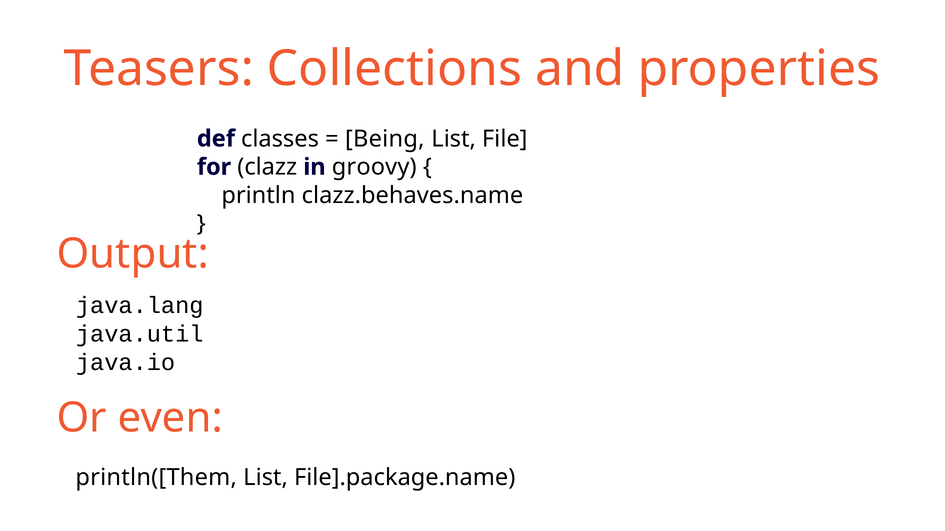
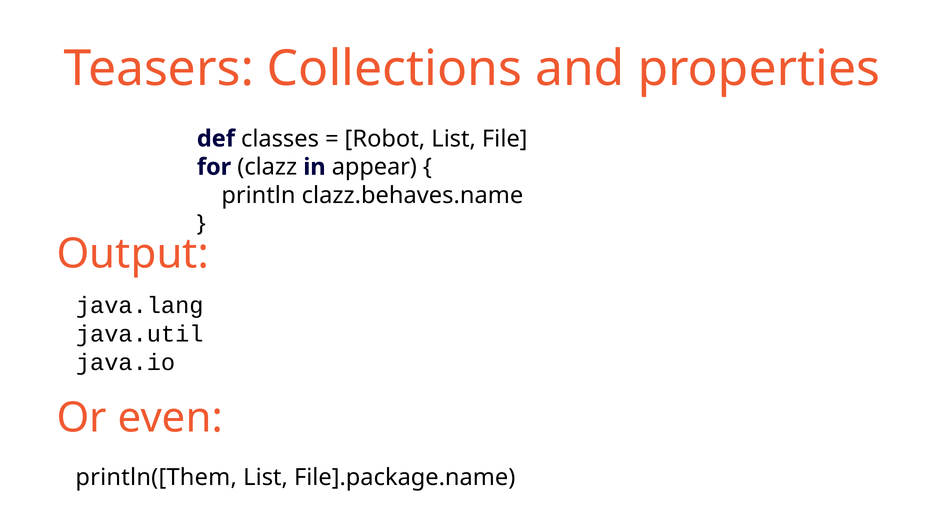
Being: Being -> Robot (385, 139)
groovy: groovy -> appear (374, 167)
